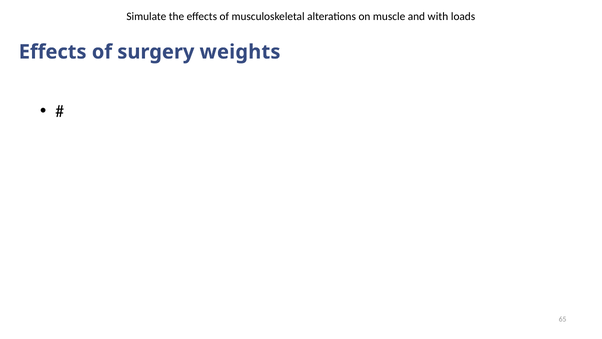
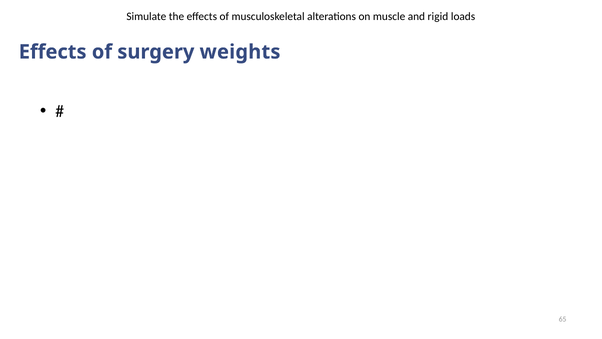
with: with -> rigid (438, 17)
